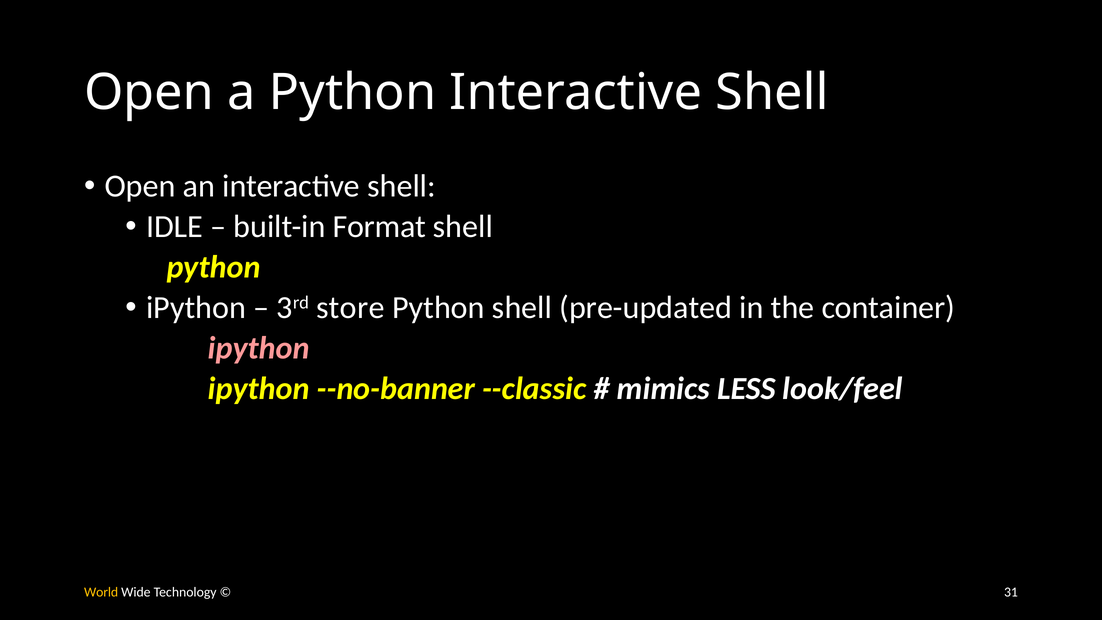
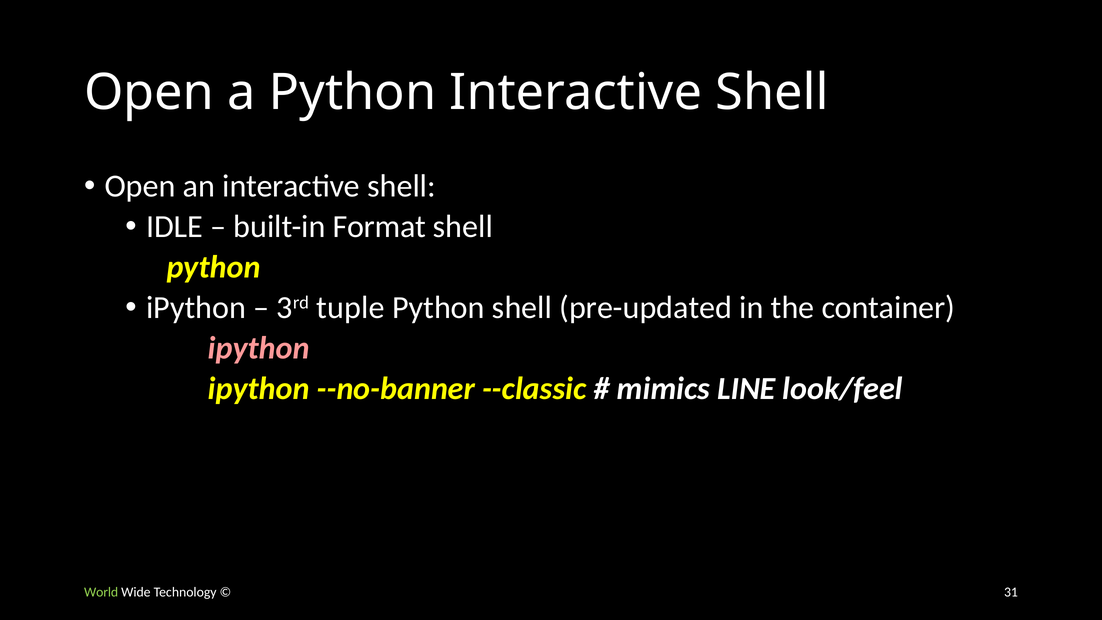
store: store -> tuple (350, 308)
LESS: LESS -> LINE (746, 389)
World colour: yellow -> light green (101, 592)
